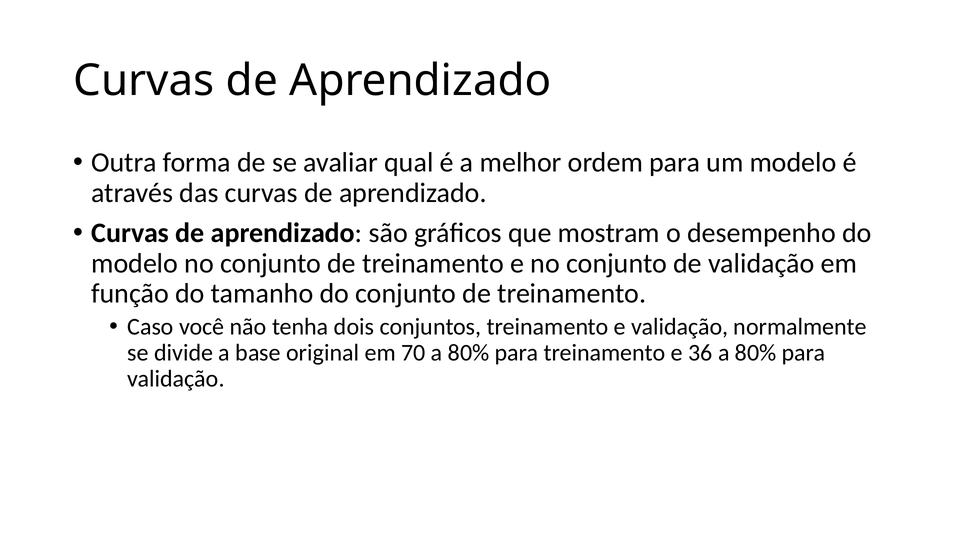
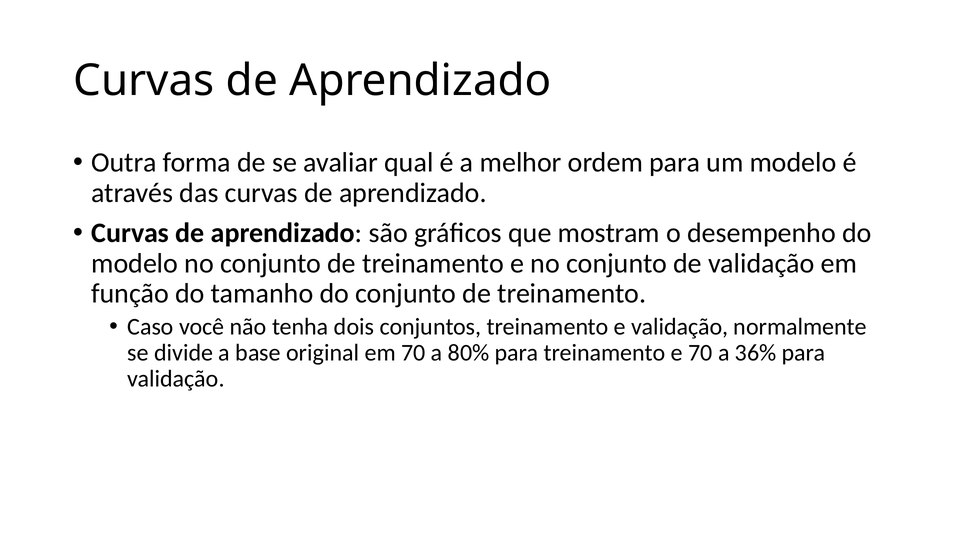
e 36: 36 -> 70 (700, 352)
80%: 80% -> 36% (756, 352)
